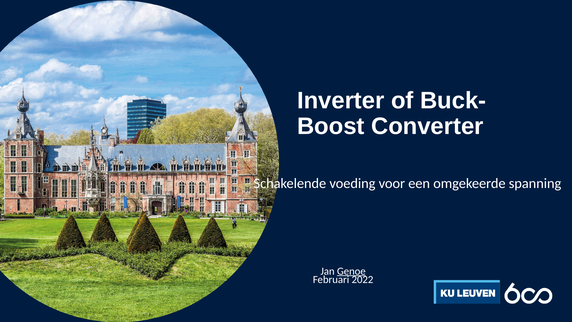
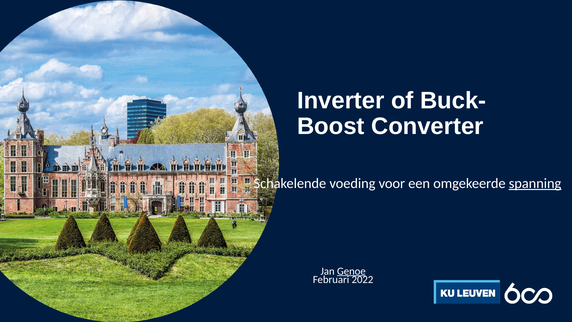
spanning underline: none -> present (535, 183)
